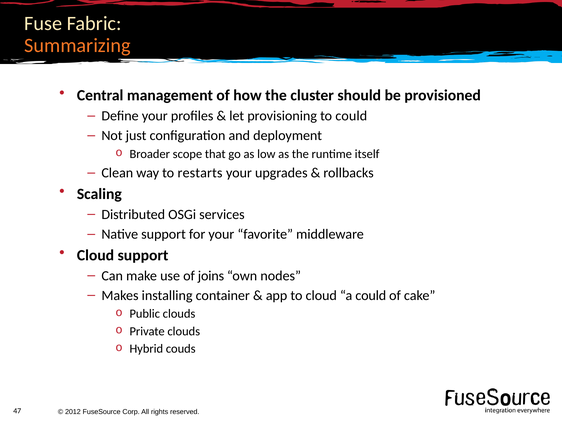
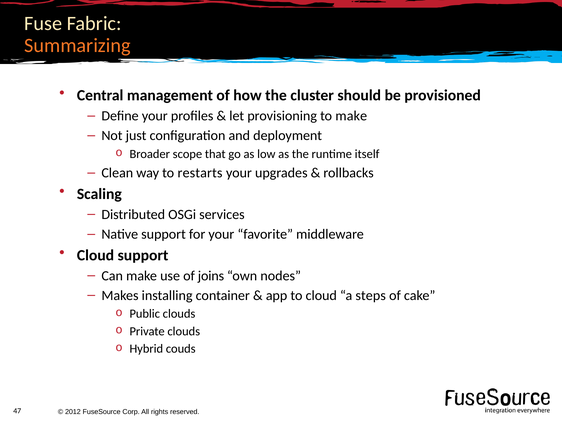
to could: could -> make (351, 116)
a could: could -> steps (371, 295)
